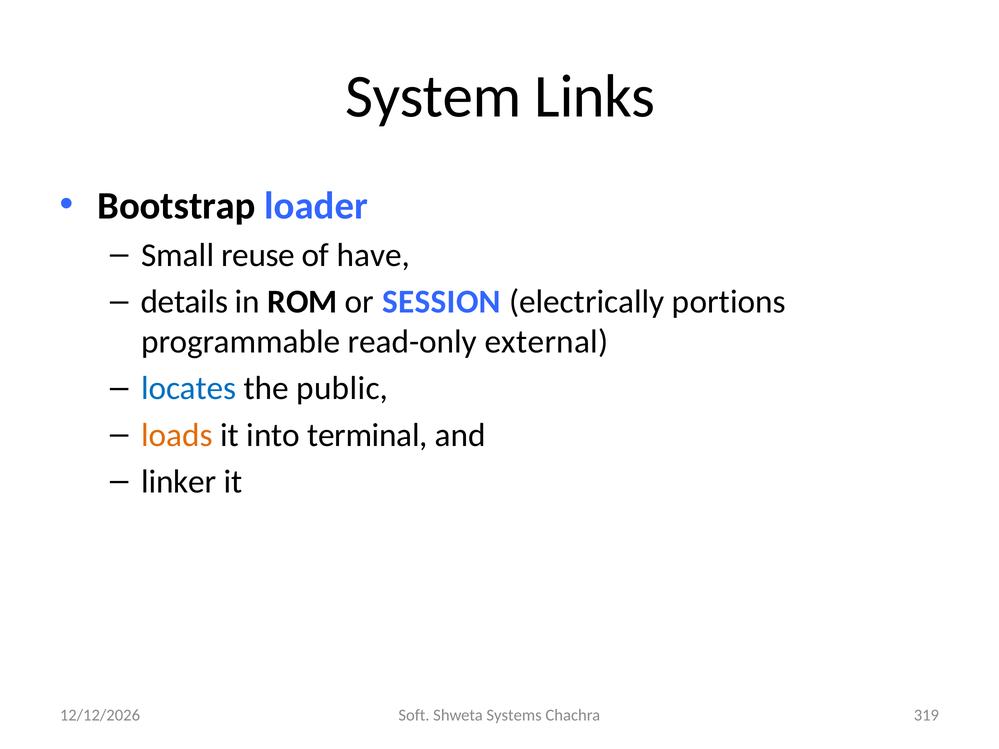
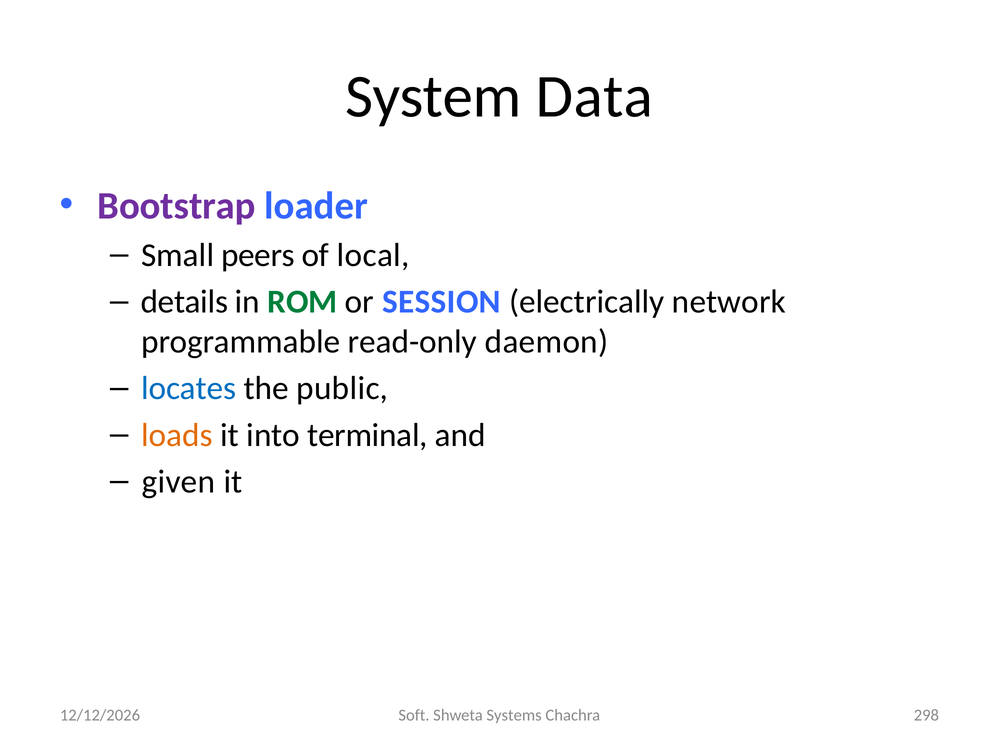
Links: Links -> Data (594, 97)
Bootstrap colour: black -> purple (177, 206)
reuse: reuse -> peers (258, 255)
have: have -> local (373, 255)
ROM colour: black -> green (303, 302)
portions: portions -> network (729, 302)
external: external -> daemon (547, 342)
linker: linker -> given (178, 482)
319: 319 -> 298 (926, 715)
